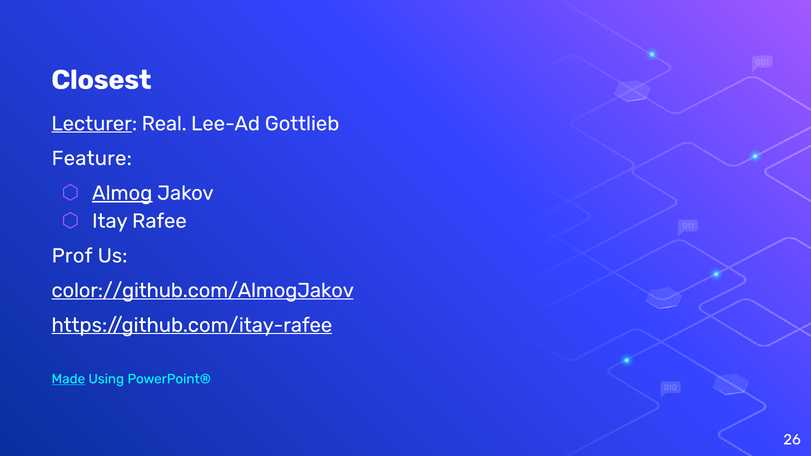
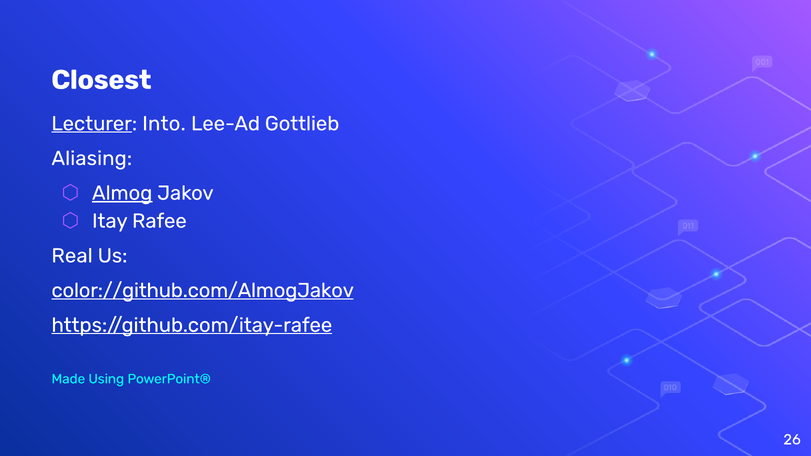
Real: Real -> Into (164, 124)
Feature: Feature -> Aliasing (92, 158)
Prof: Prof -> Real (72, 256)
Made underline: present -> none (68, 379)
